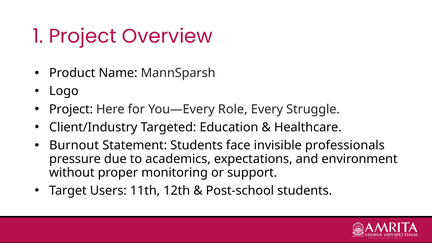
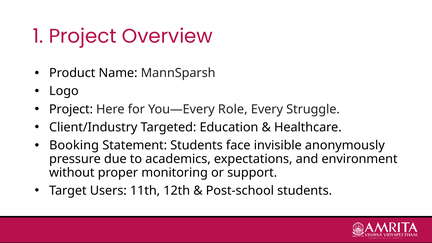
Burnout: Burnout -> Booking (74, 145)
professionals: professionals -> anonymously (345, 145)
